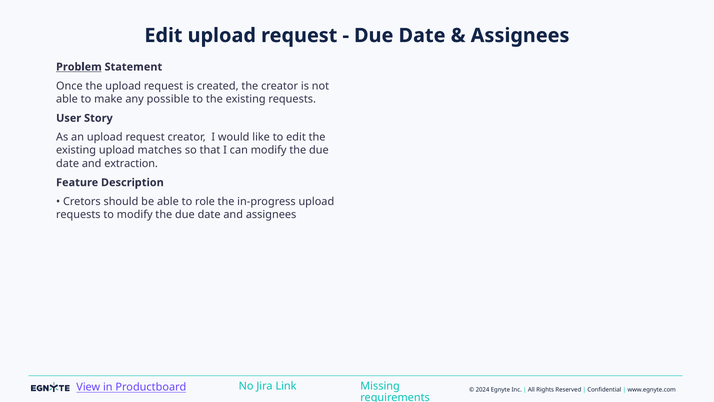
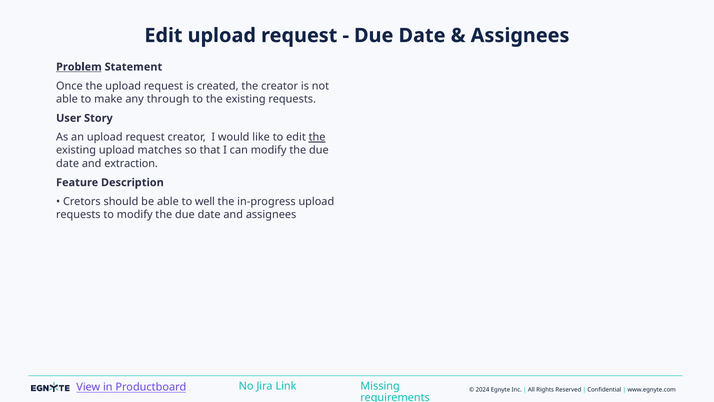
possible: possible -> through (168, 99)
the underline: none -> present (317, 137)
role: role -> well (205, 201)
